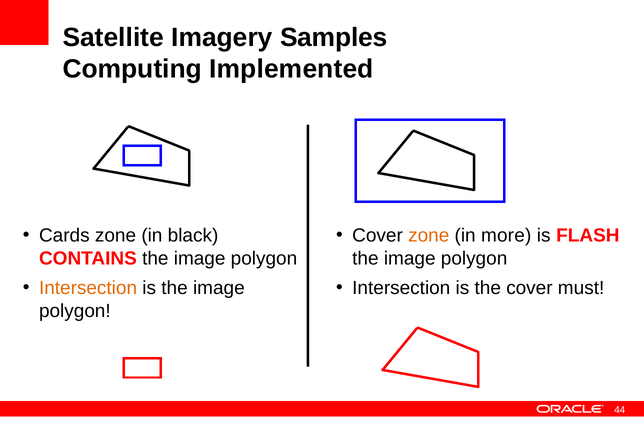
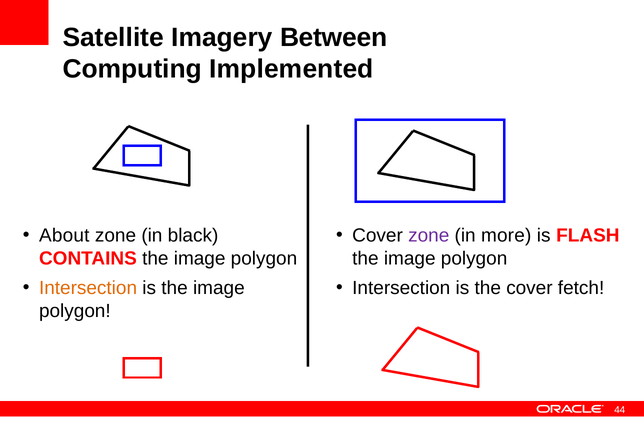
Samples: Samples -> Between (334, 38)
Cards: Cards -> About (64, 236)
zone colour: orange -> purple (429, 236)
must: must -> fetch (581, 288)
